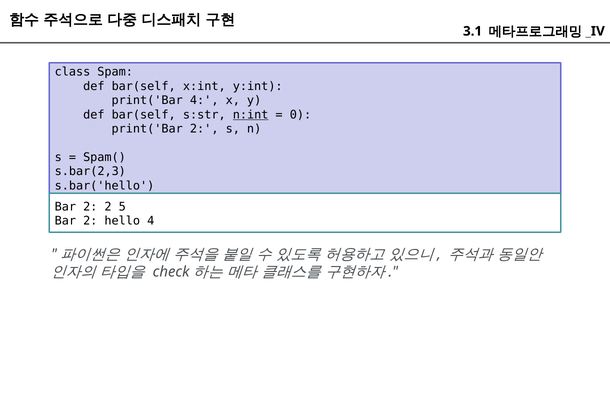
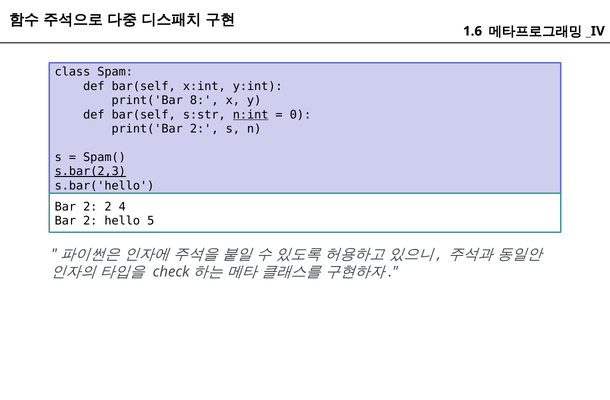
3.1: 3.1 -> 1.6 (473, 31)
print('Bar 4: 4 -> 8 (204, 101)
s.bar(2,3 underline: none -> present (90, 172)
5: 5 -> 4 (122, 207)
hello 4: 4 -> 5 (151, 221)
